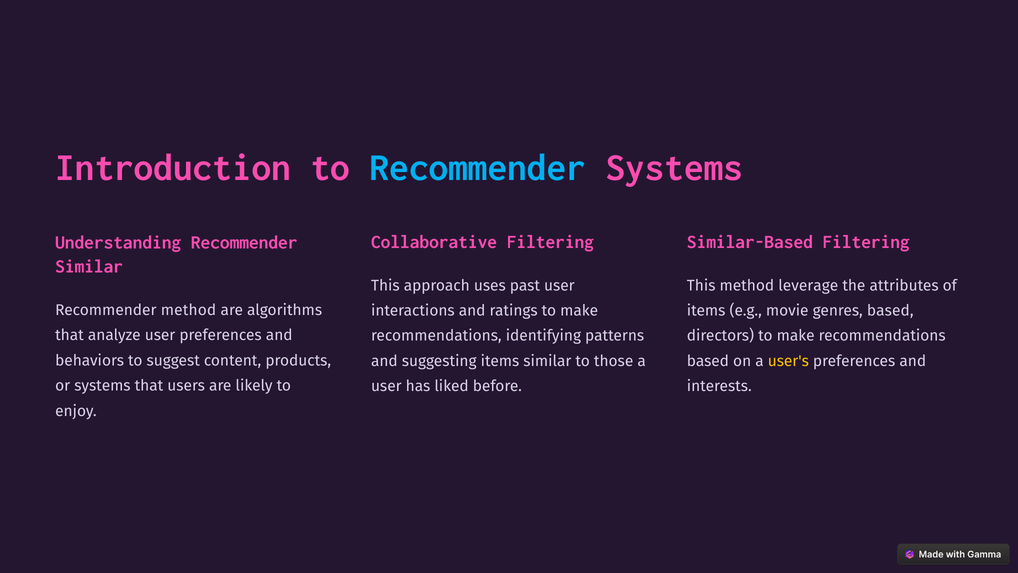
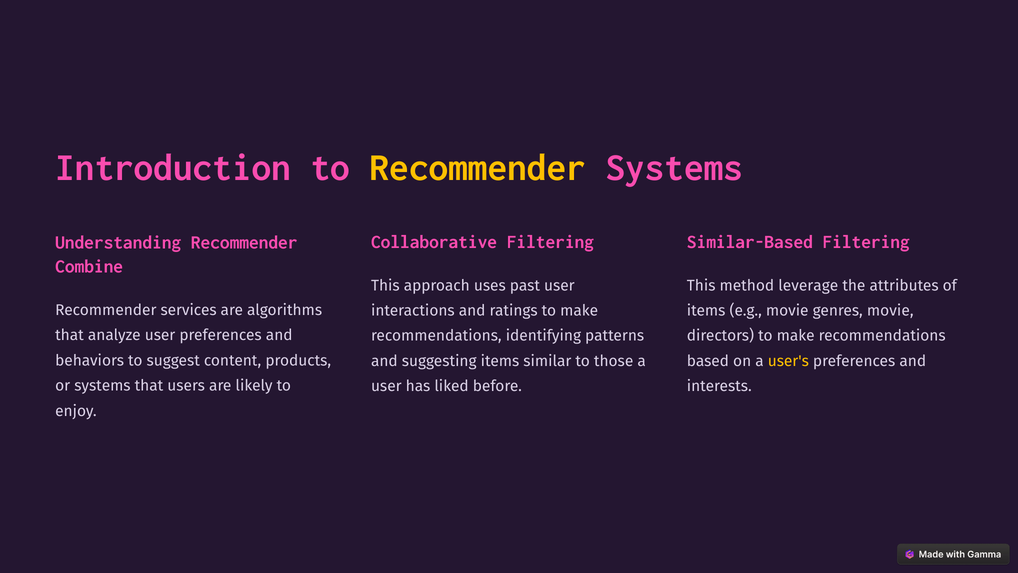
Recommender colour: light blue -> yellow (478, 167)
Similar: Similar -> Combine (89, 266)
Recommender method: method -> services (189, 310)
genres based: based -> movie (890, 310)
